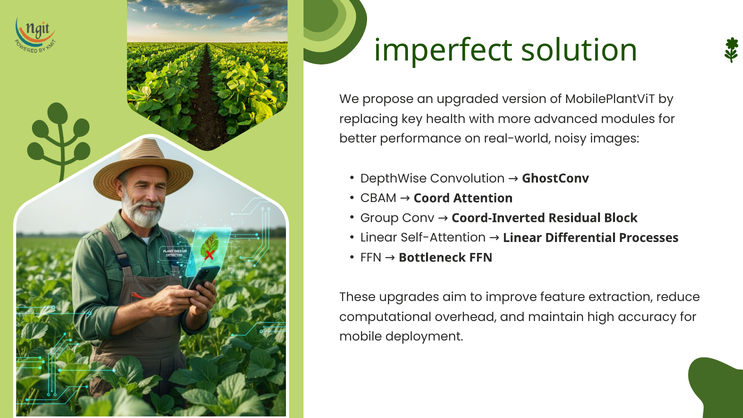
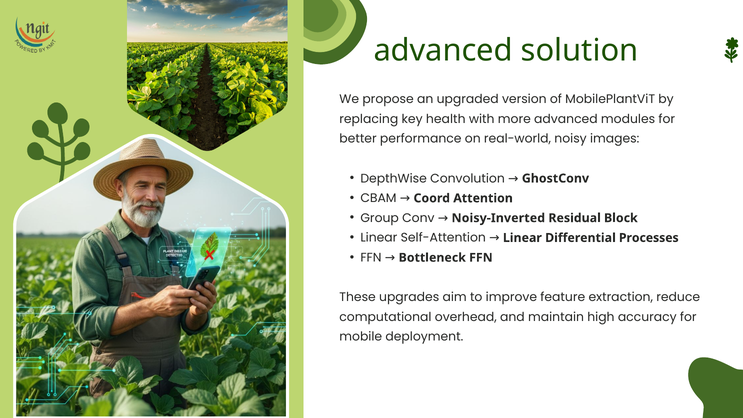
imperfect: imperfect -> advanced (443, 51)
Coord-Inverted: Coord-Inverted -> Noisy-Inverted (498, 218)
